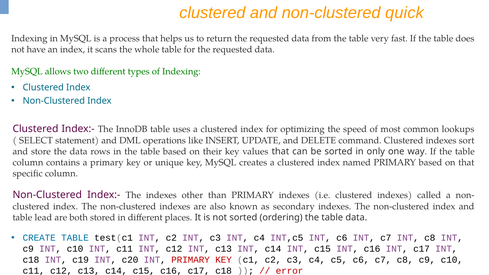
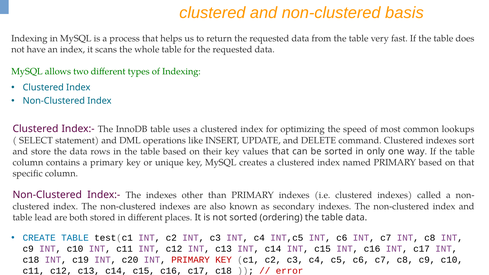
quick: quick -> basis (404, 13)
